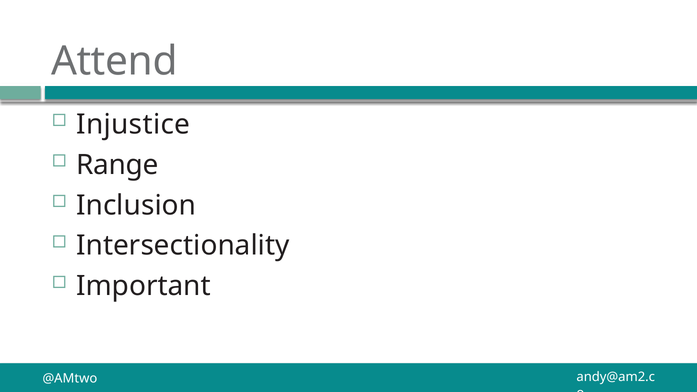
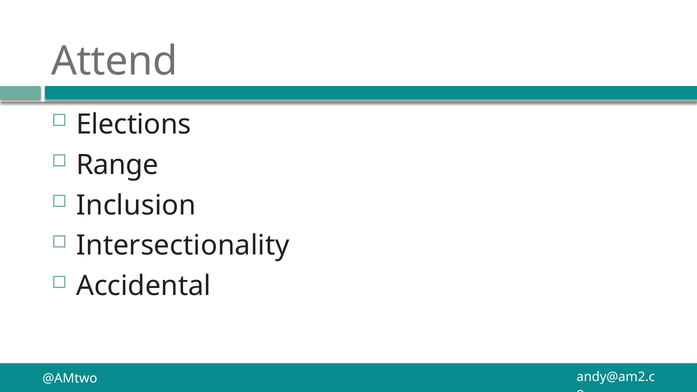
Injustice: Injustice -> Elections (134, 124)
Important: Important -> Accidental (144, 286)
